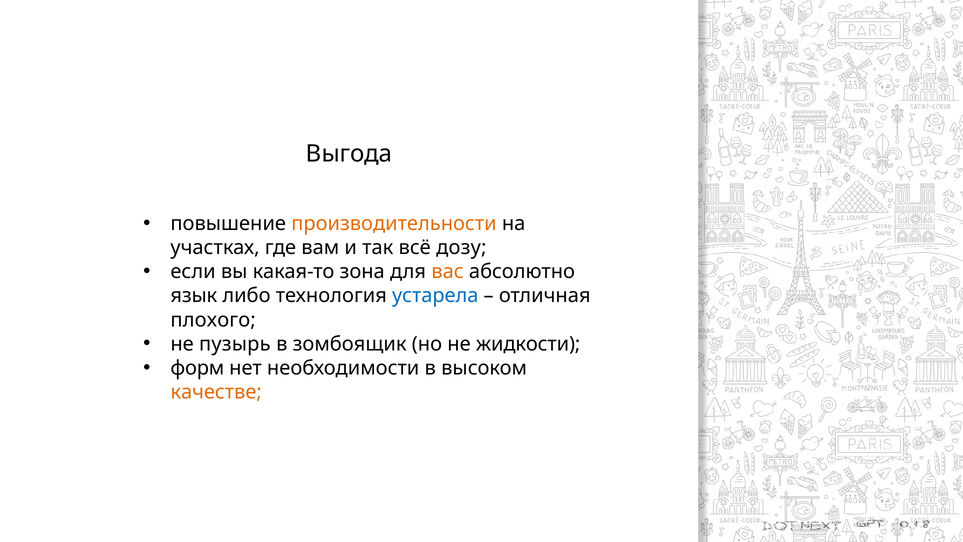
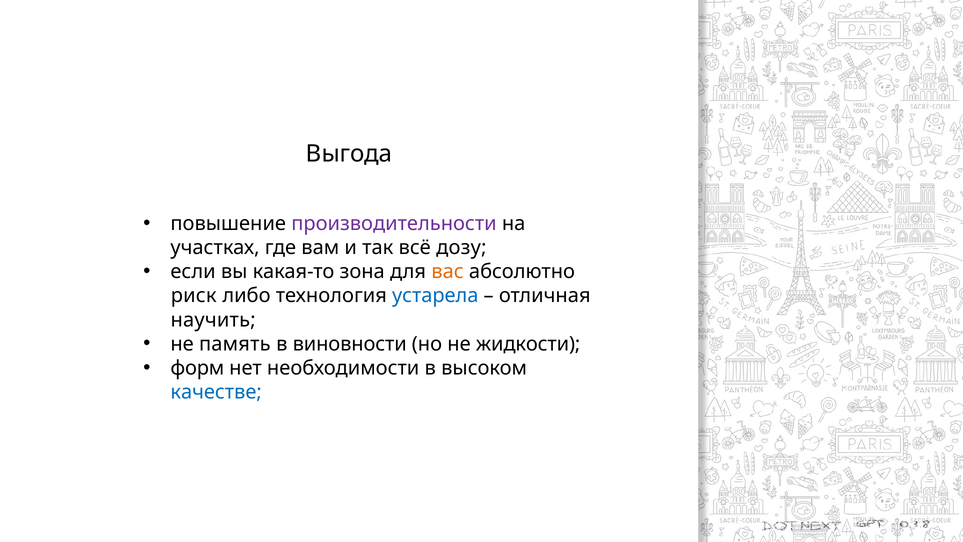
производительности colour: orange -> purple (394, 223)
язык: язык -> риск (194, 296)
плохого: плохого -> научить (213, 320)
пузырь: пузырь -> память (235, 344)
зомбоящик: зомбоящик -> виновности (350, 344)
качестве colour: orange -> blue (216, 392)
